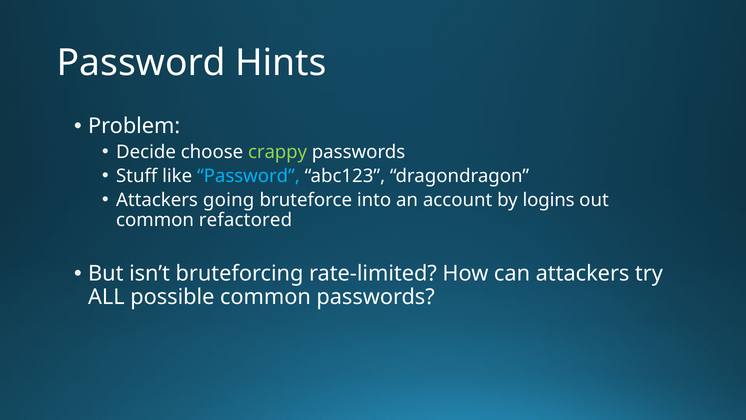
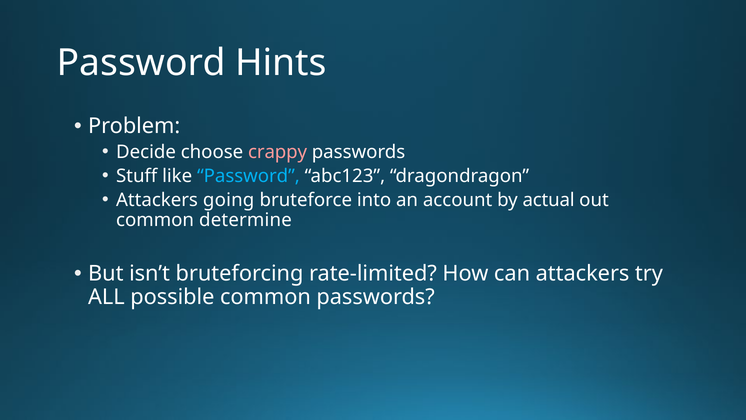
crappy colour: light green -> pink (278, 152)
logins: logins -> actual (549, 200)
refactored: refactored -> determine (245, 220)
